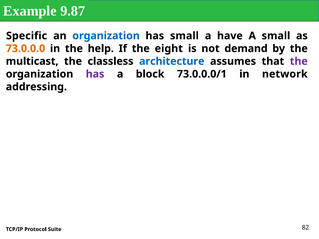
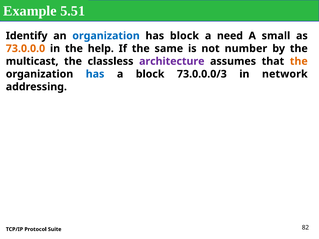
9.87: 9.87 -> 5.51 (73, 11)
Specific: Specific -> Identify (27, 36)
has small: small -> block (184, 36)
have: have -> need (230, 36)
eight: eight -> same (169, 49)
demand: demand -> number (246, 49)
architecture colour: blue -> purple (172, 61)
the colour: purple -> orange (299, 61)
has colour: purple -> blue (95, 74)
73.0.0.0/1: 73.0.0.0/1 -> 73.0.0.0/3 (202, 74)
